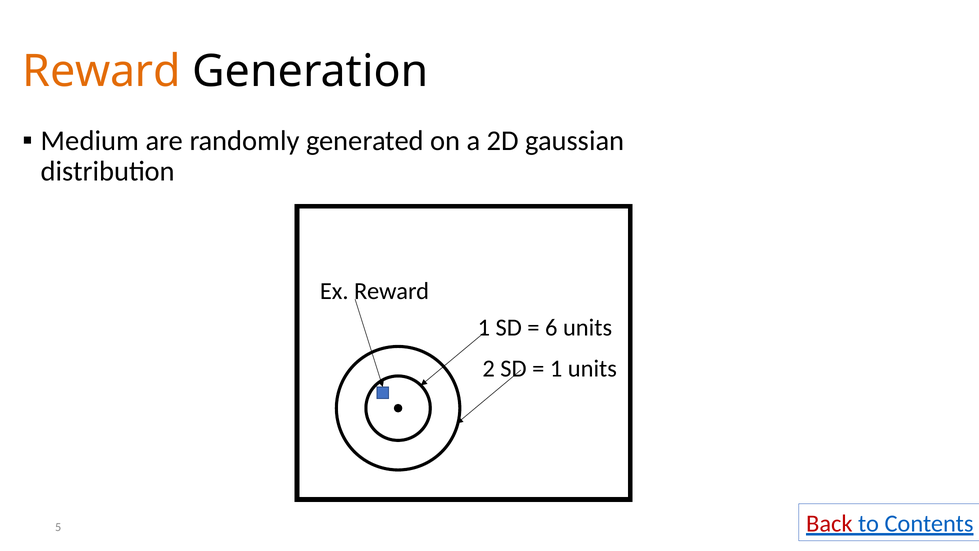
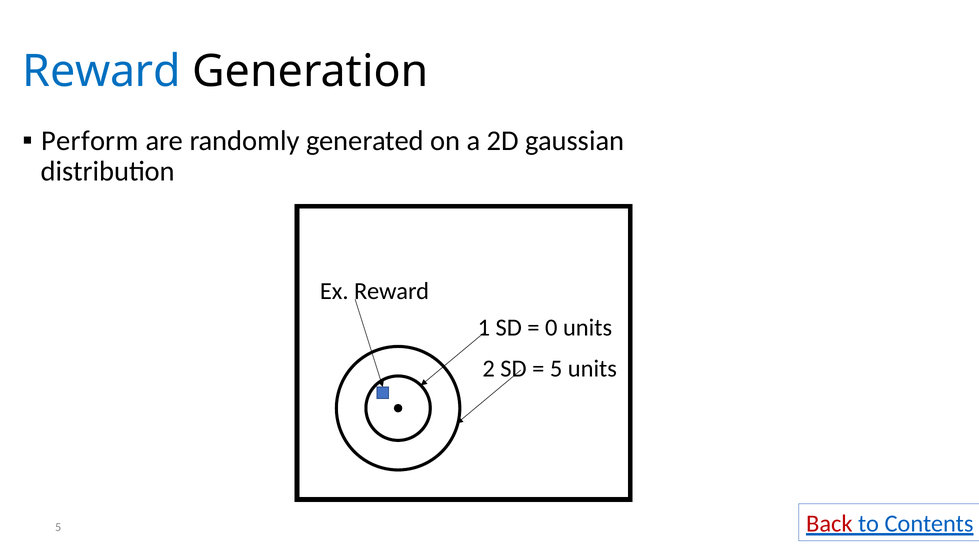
Reward colour: orange -> blue (102, 72)
Medium: Medium -> Perform (90, 141)
6: 6 -> 0 (551, 327)
1: 1 -> 5 (556, 368)
